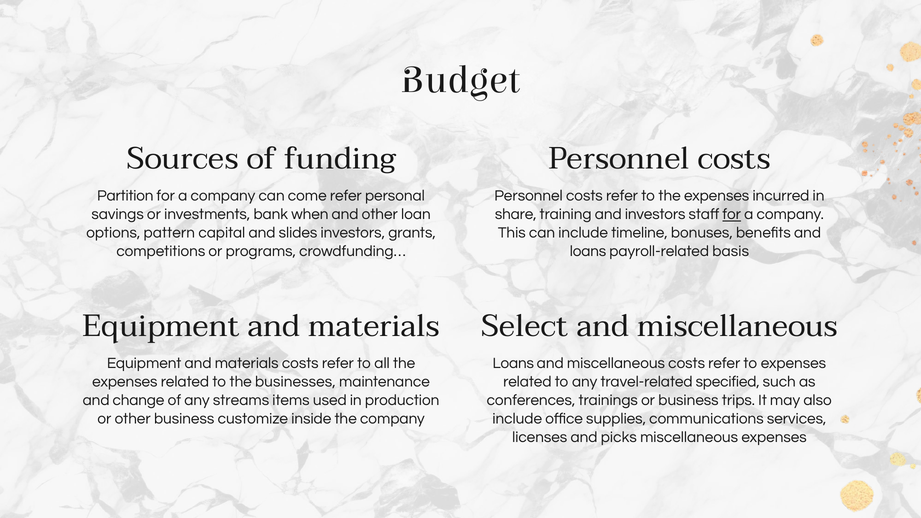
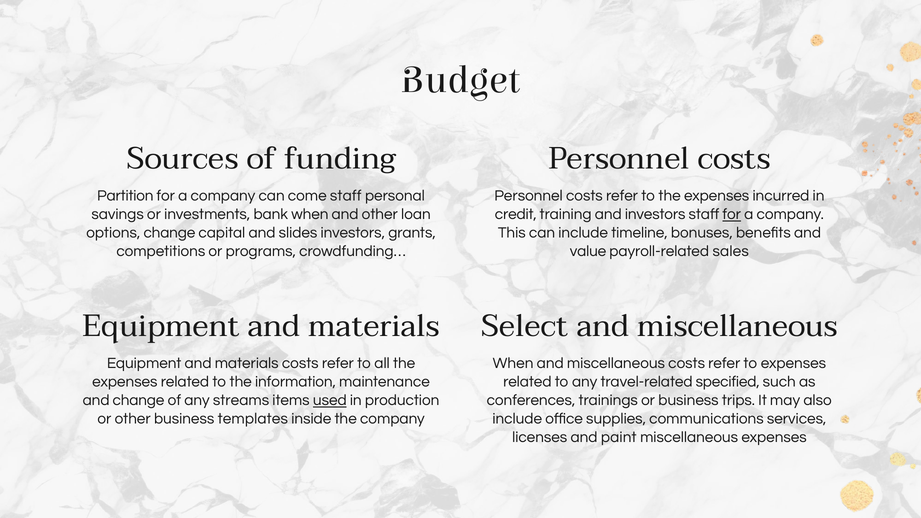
come refer: refer -> staff (346, 196)
share: share -> credit (516, 214)
options pattern: pattern -> change (169, 233)
loans: loans -> value (588, 251)
basis: basis -> sales (731, 251)
Loans: Loans -> When (513, 363)
businesses: businesses -> information (295, 382)
used underline: none -> present (330, 400)
customize: customize -> templates (253, 419)
picks: picks -> paint (619, 437)
